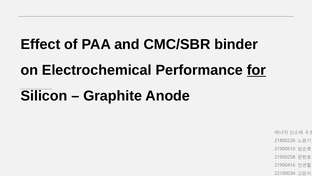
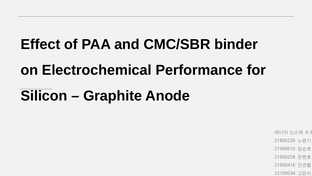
for underline: present -> none (256, 70)
